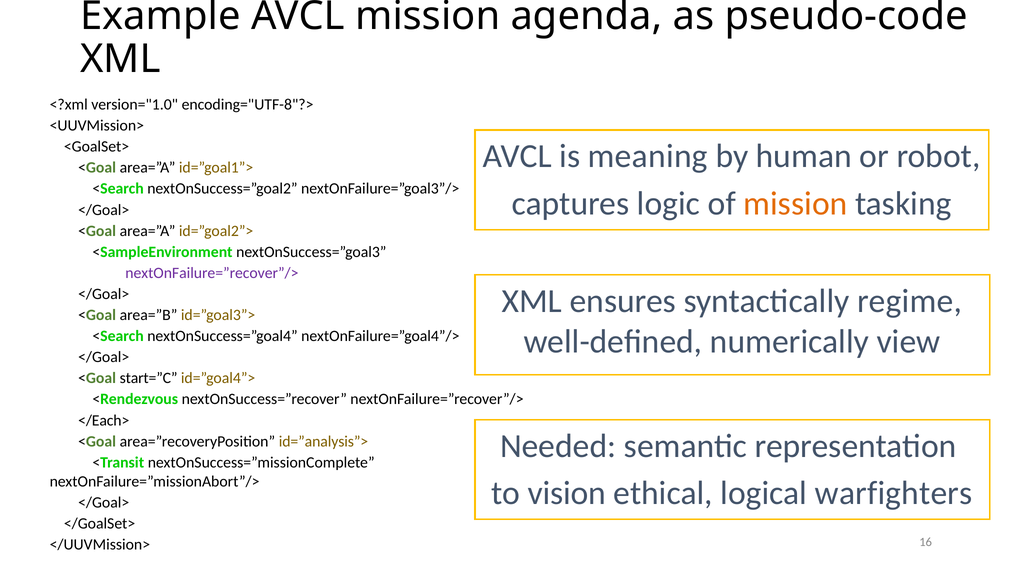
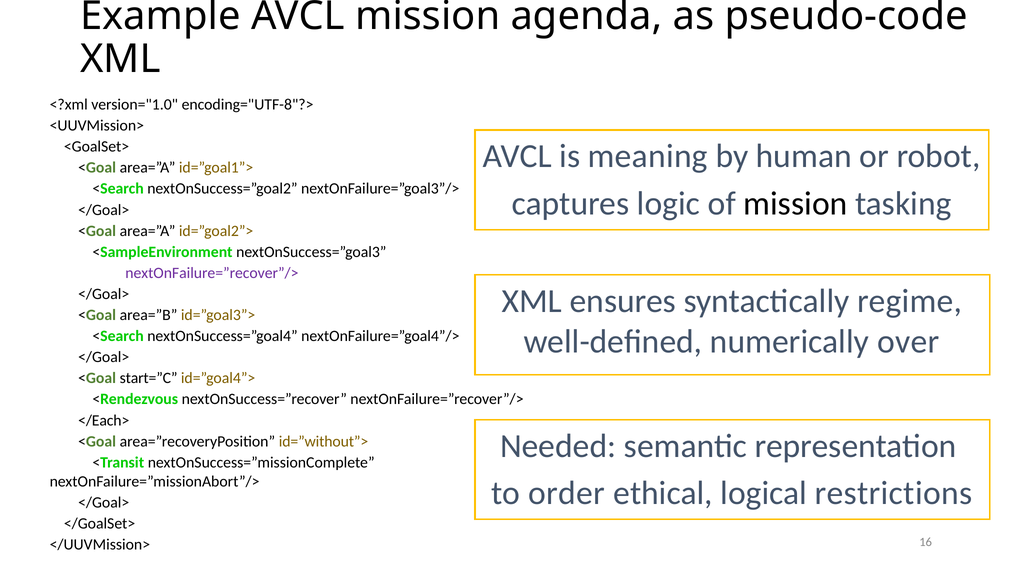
mission colour: orange -> black (795, 203)
view: view -> over (908, 341)
id=”analysis”>: id=”analysis”> -> id=”without”> (324, 441)
vision: vision -> order (566, 493)
warfighters: warfighters -> restrictions (894, 493)
